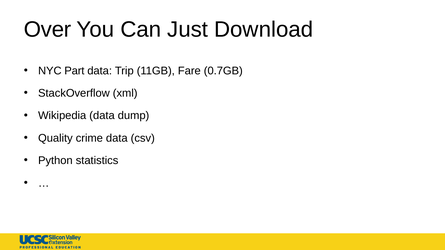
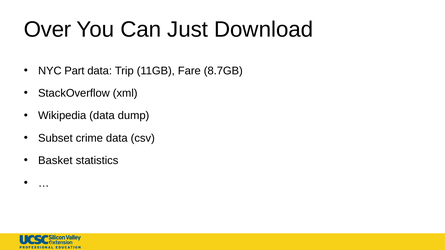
0.7GB: 0.7GB -> 8.7GB (223, 71)
Quality: Quality -> Subset (55, 138)
Python: Python -> Basket (55, 161)
